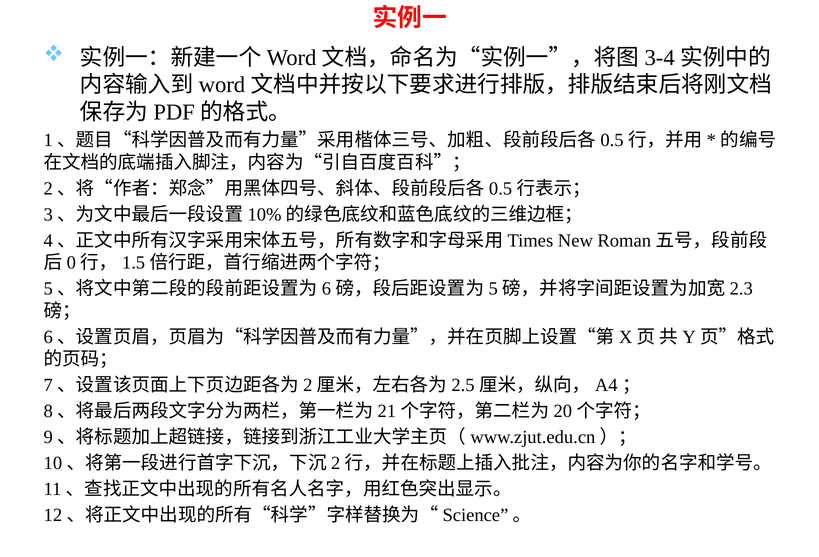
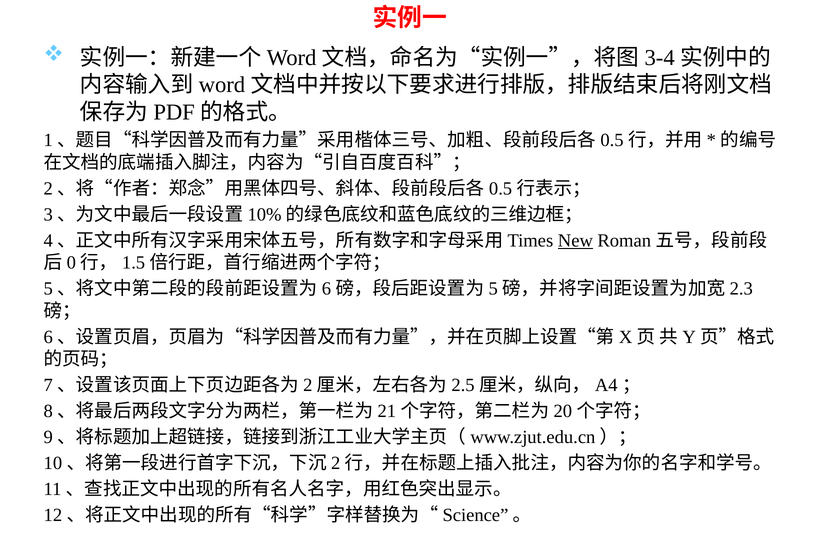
New underline: none -> present (575, 241)
